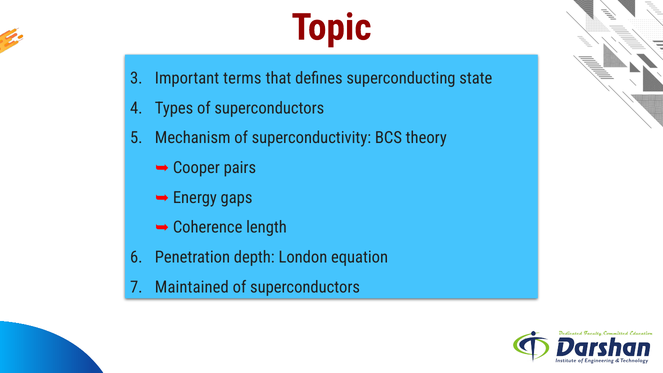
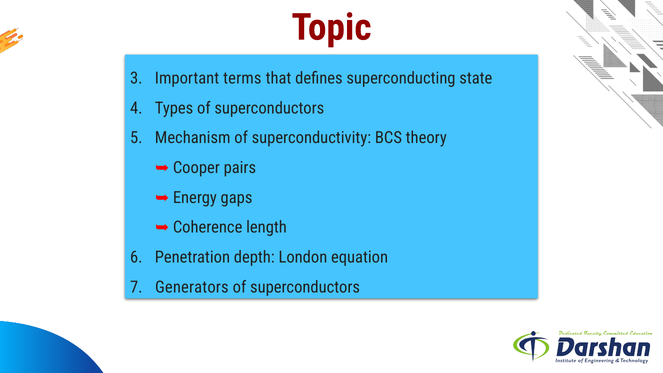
Maintained: Maintained -> Generators (192, 287)
